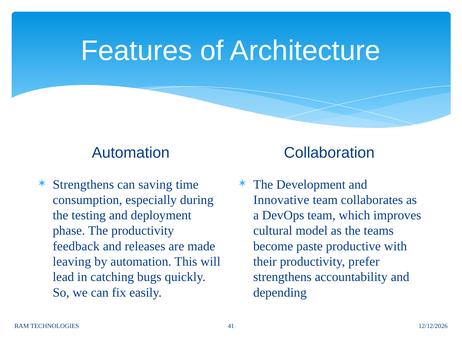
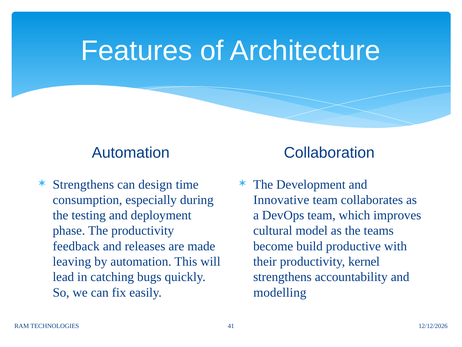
saving: saving -> design (155, 184)
paste: paste -> build (310, 246)
prefer: prefer -> kernel (364, 261)
depending: depending -> modelling (280, 292)
